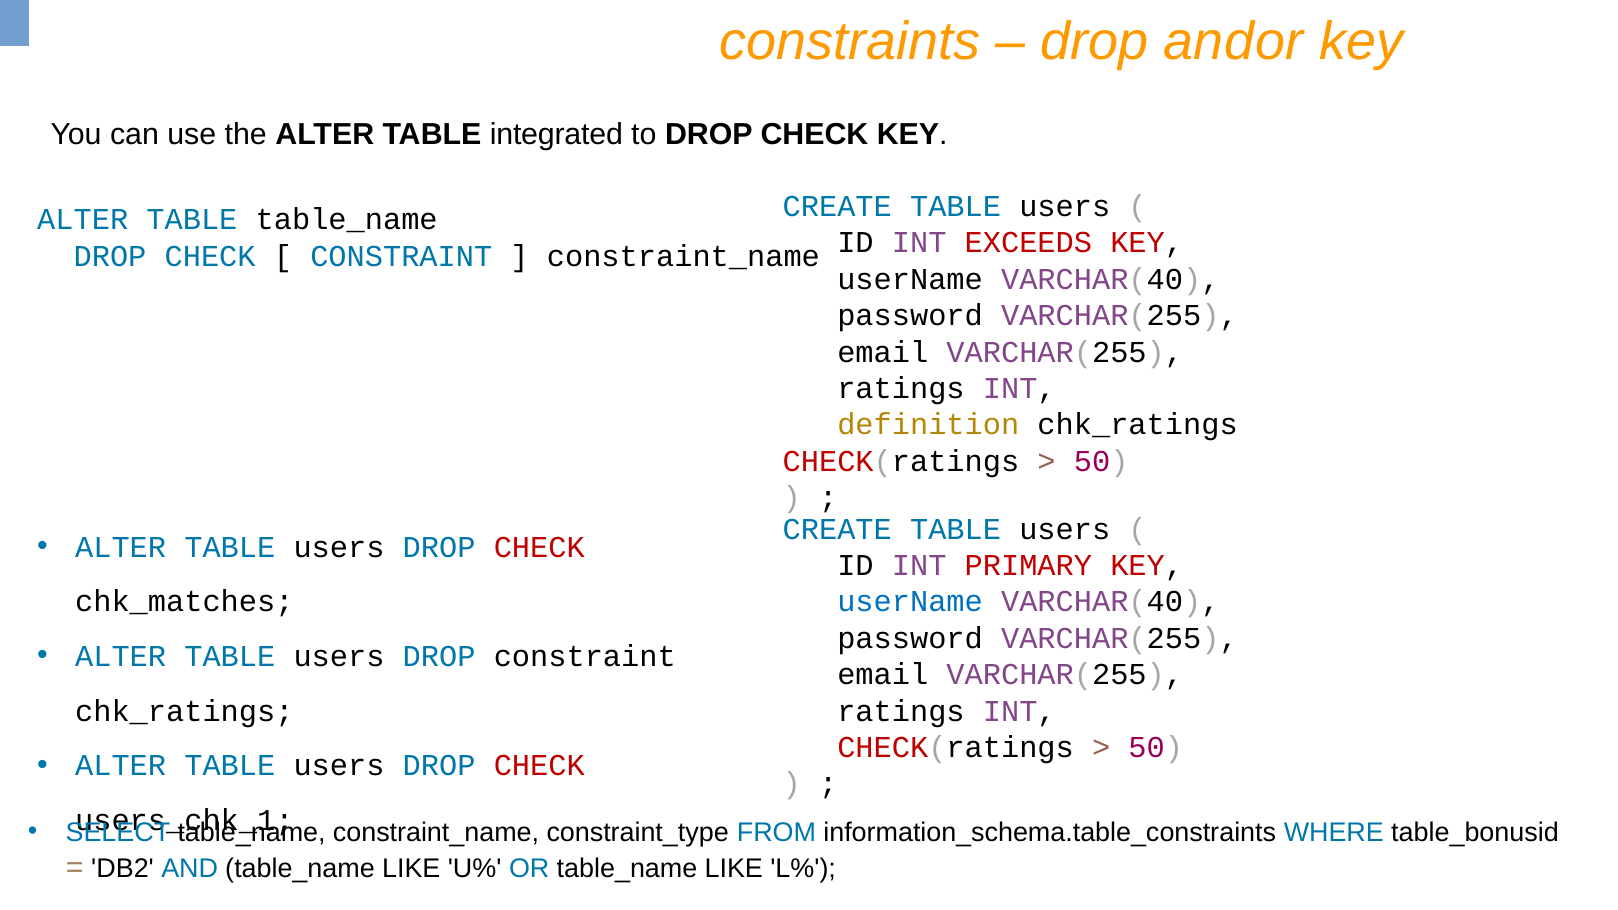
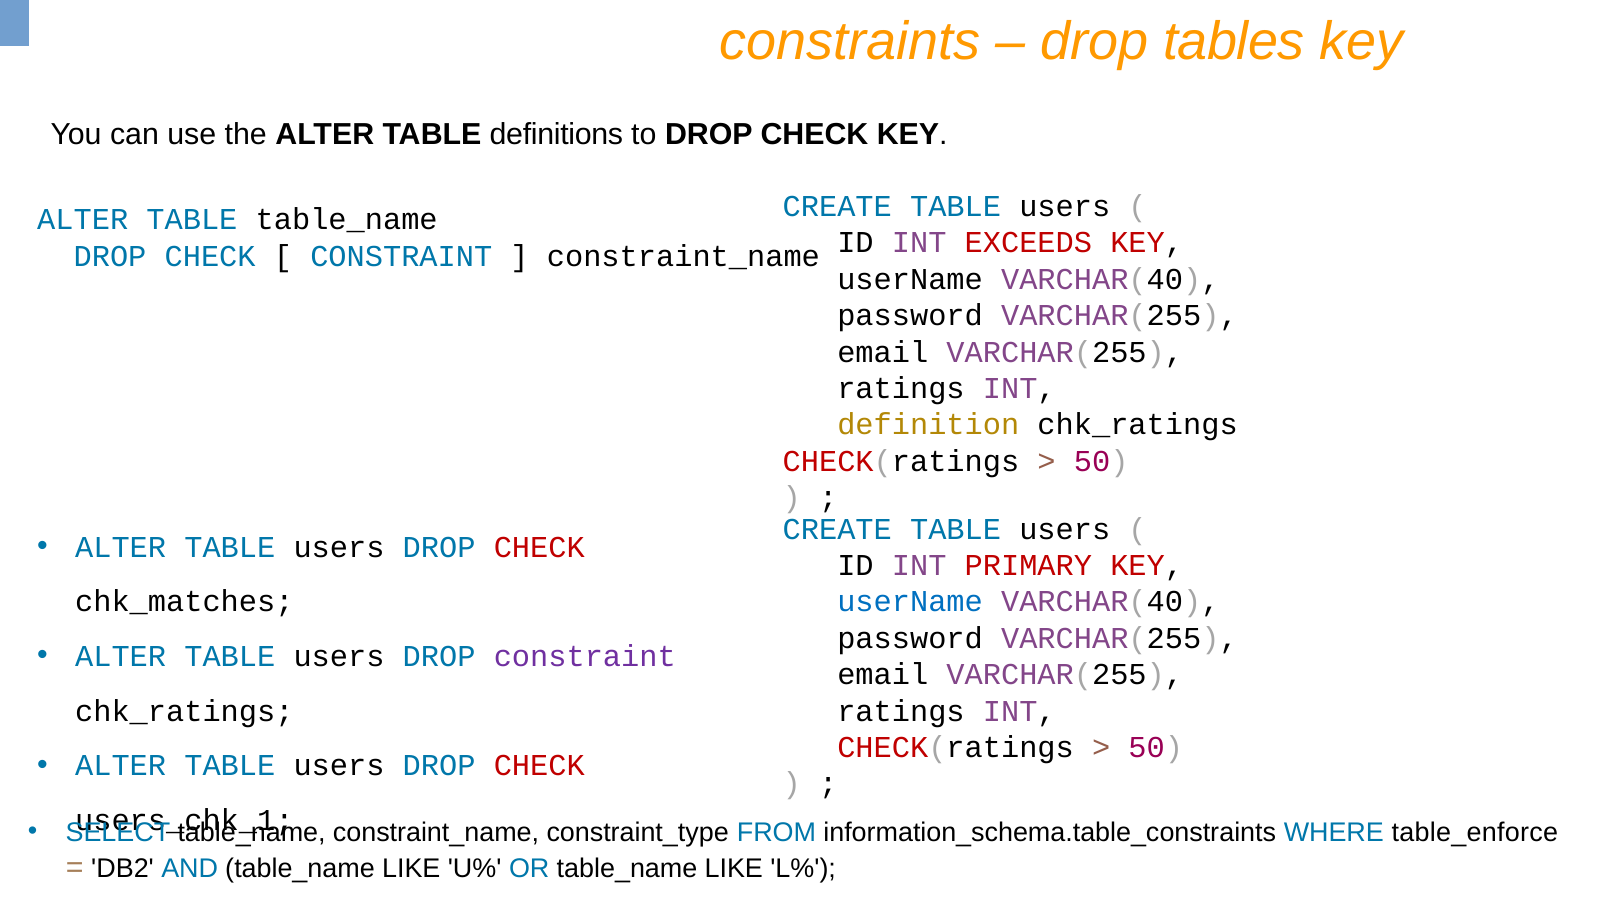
andor: andor -> tables (1234, 42)
integrated: integrated -> definitions (556, 135)
constraint colour: black -> purple (585, 656)
table_bonusid: table_bonusid -> table_enforce (1475, 833)
